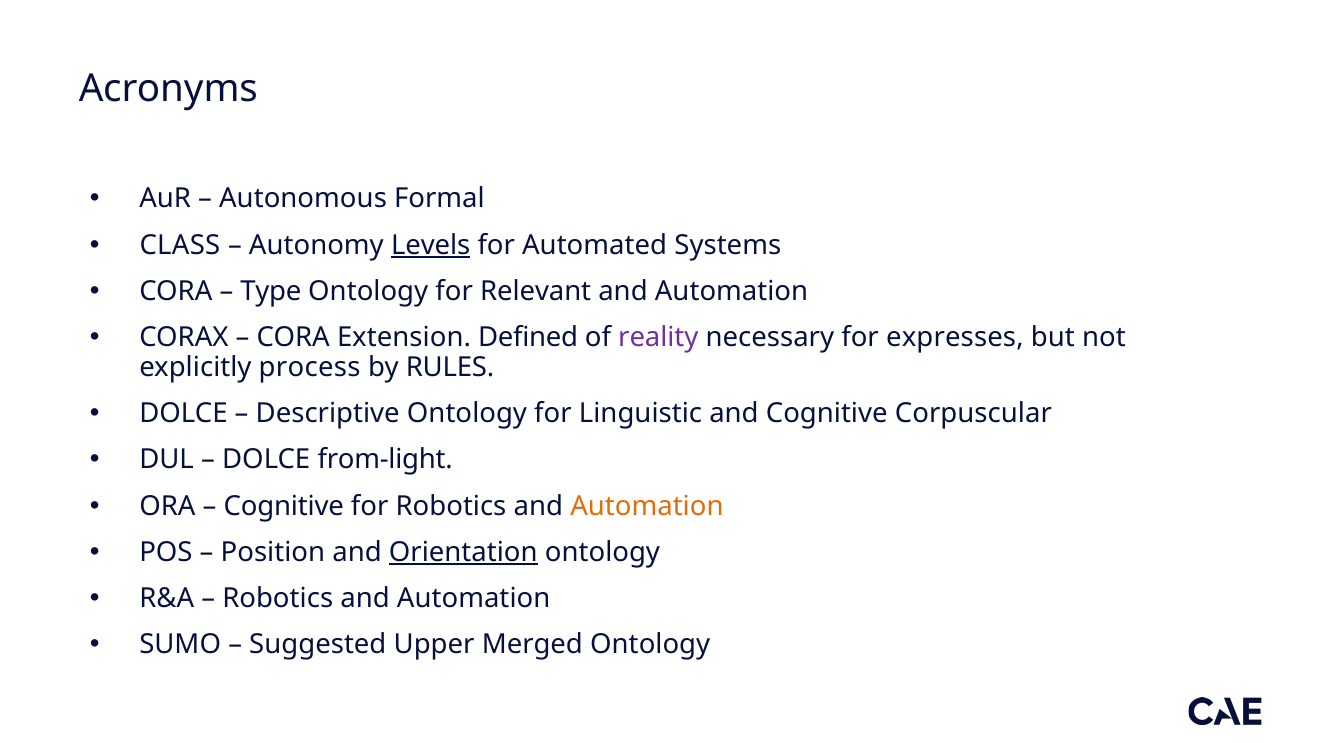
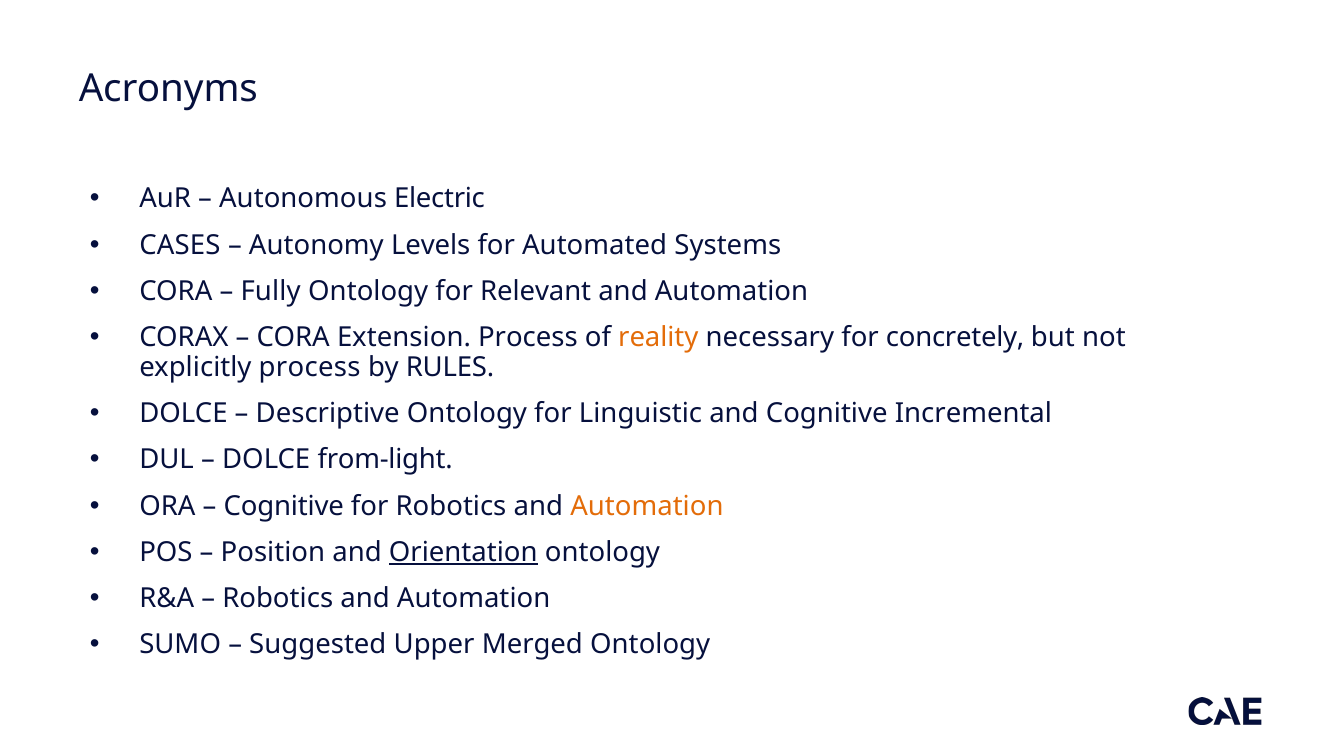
Formal: Formal -> Electric (440, 199)
CLASS: CLASS -> CASES (180, 245)
Levels underline: present -> none (431, 245)
Type: Type -> Fully (271, 291)
Extension Defined: Defined -> Process (528, 338)
reality colour: purple -> orange (658, 338)
expresses: expresses -> concretely (955, 338)
Corpuscular: Corpuscular -> Incremental (973, 414)
